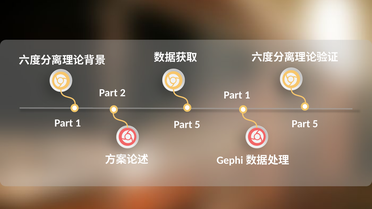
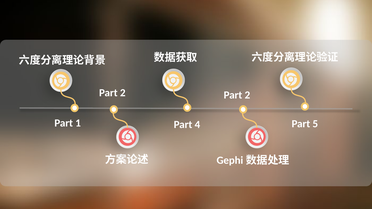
1: 1 -> 2 (247, 95)
5: 5 -> 4 (197, 125)
